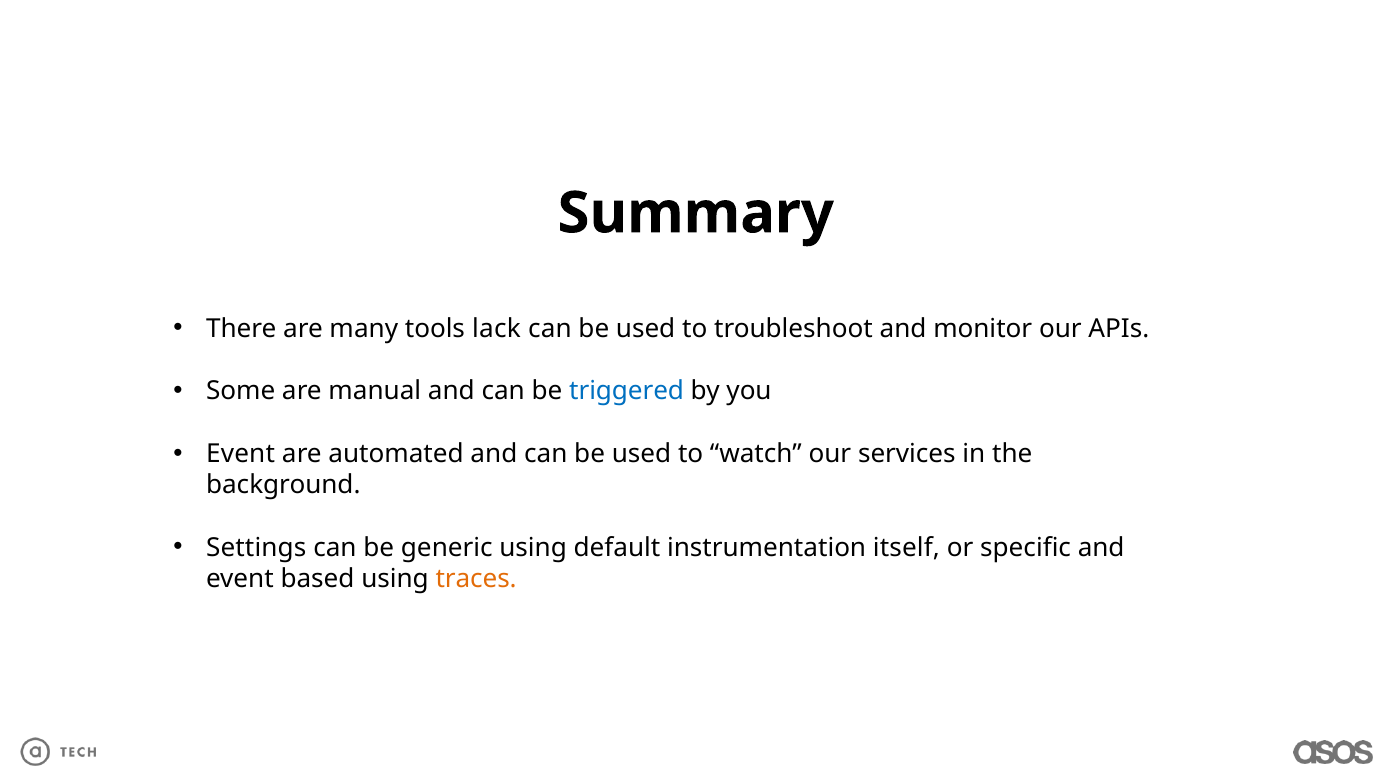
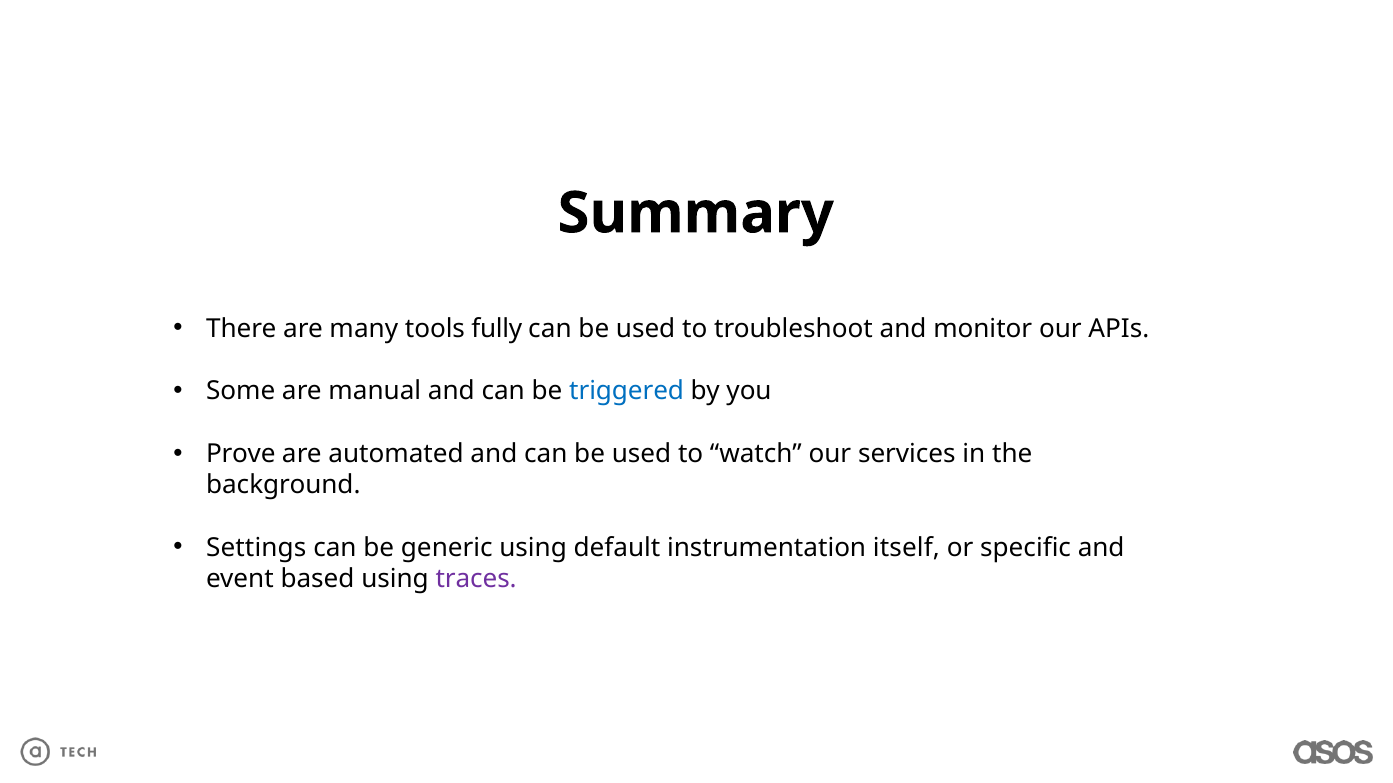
lack: lack -> fully (497, 329)
Event: Event -> Prove (241, 454)
traces colour: orange -> purple (476, 579)
